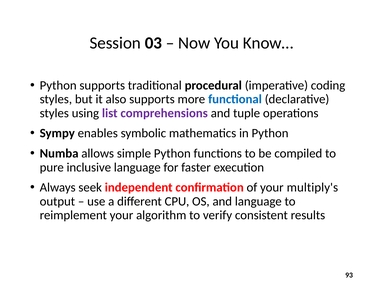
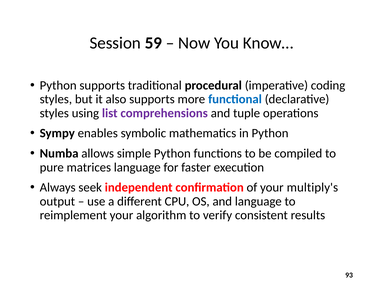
03: 03 -> 59 (153, 43)
inclusive: inclusive -> matrices (89, 167)
